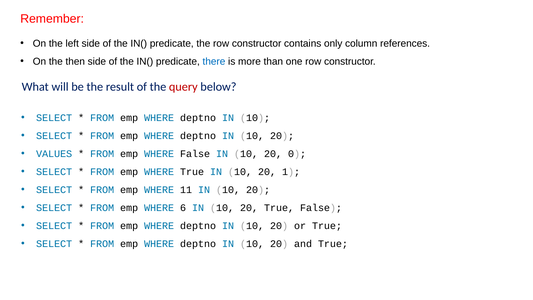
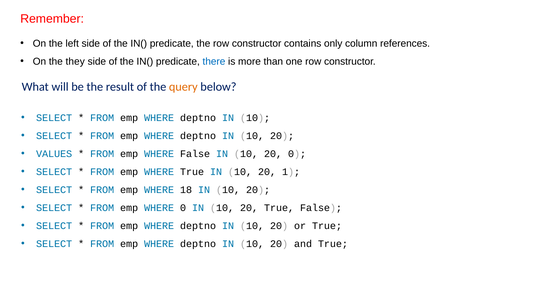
then: then -> they (75, 61)
query colour: red -> orange (183, 87)
11: 11 -> 18 (186, 190)
WHERE 6: 6 -> 0 (183, 208)
